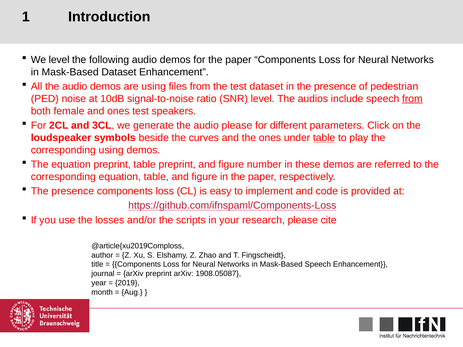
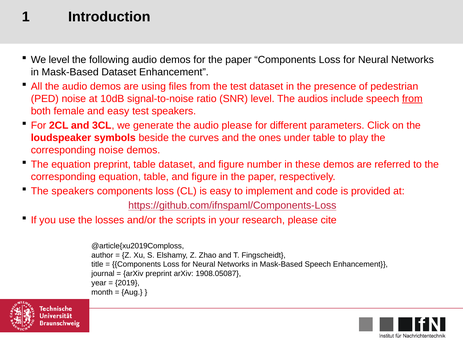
and ones: ones -> easy (118, 111)
table underline: present -> none (324, 138)
corresponding using: using -> noise (111, 150)
table preprint: preprint -> dataset (177, 165)
presence: presence -> speakers (73, 191)
